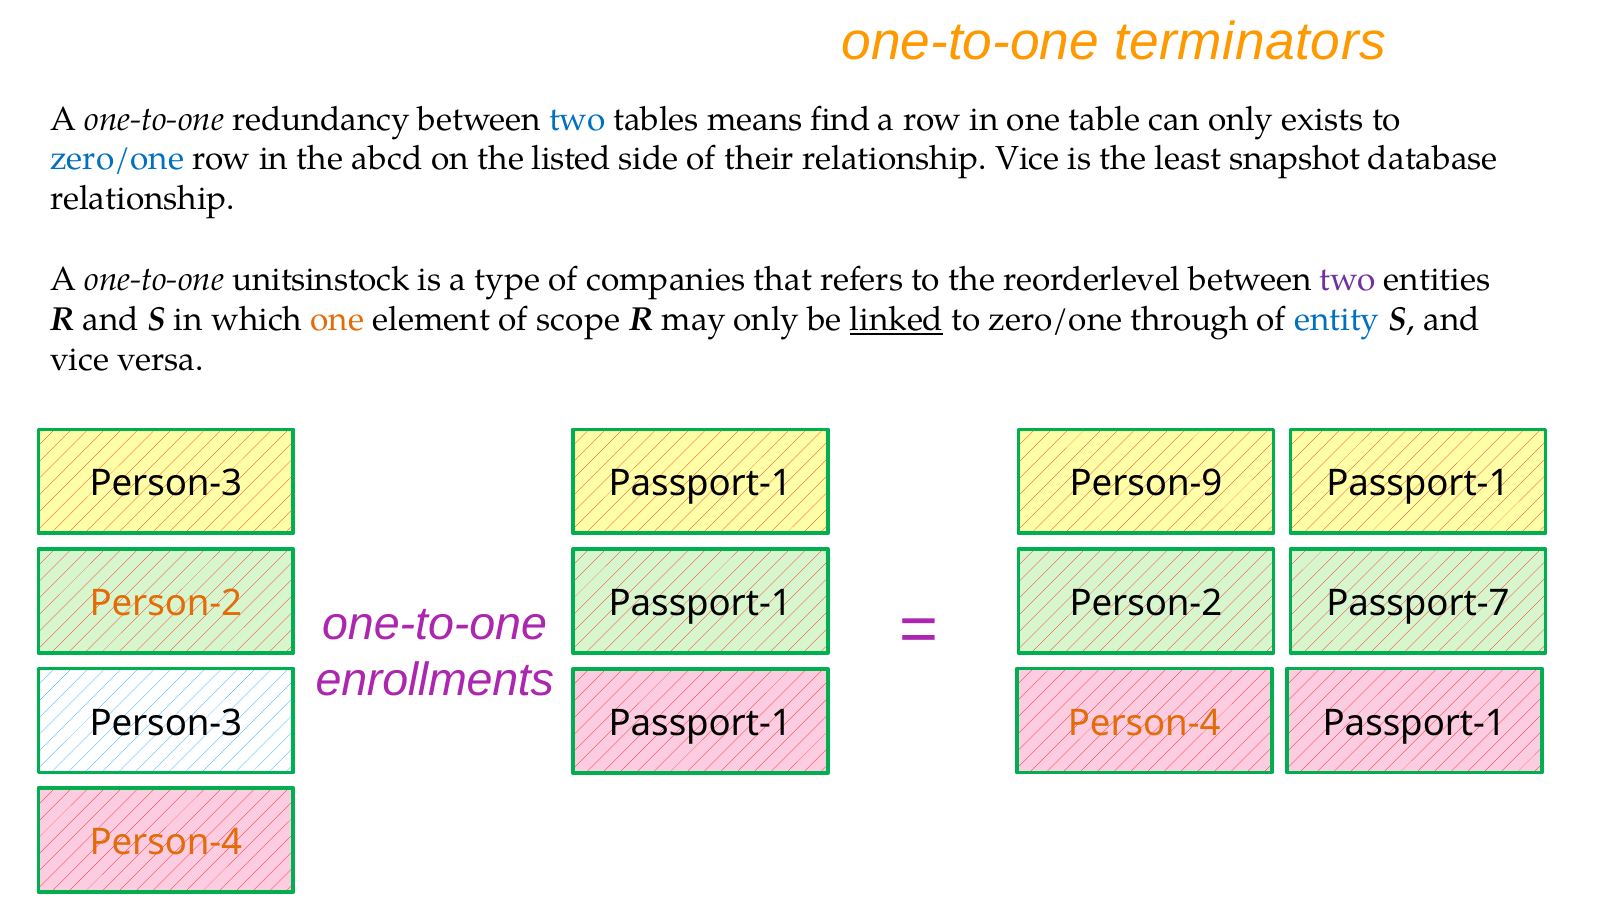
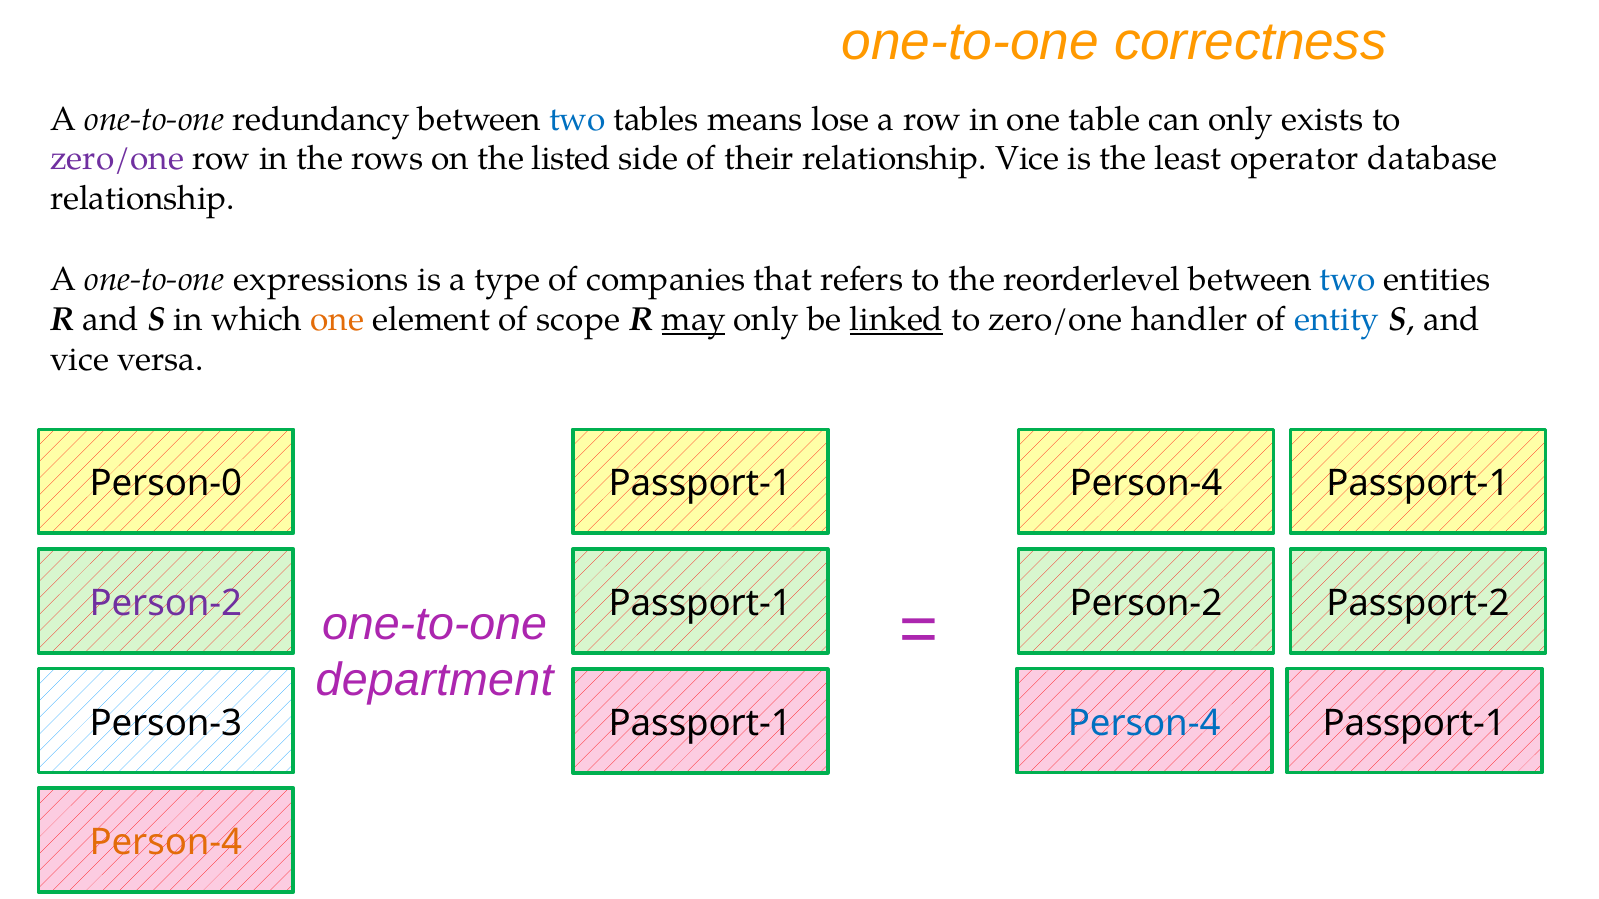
terminators: terminators -> correctness (1251, 42)
find: find -> lose (840, 119)
zero/one colour: blue -> purple (117, 159)
abcd: abcd -> rows (387, 159)
snapshot: snapshot -> operator (1295, 159)
unitsinstock: unitsinstock -> expressions (321, 280)
two colour: purple -> blue (1348, 280)
may underline: none -> present (694, 320)
through: through -> handler (1189, 320)
Person-3: Person-3 -> Person-0 (166, 484)
Person-9: Person-9 -> Person-4 (1146, 484)
Person-2 colour: orange -> purple (166, 604)
Passport-7: Passport-7 -> Passport-2 (1418, 604)
enrollments: enrollments -> department (435, 680)
Person-4 colour: orange -> blue (1144, 723)
